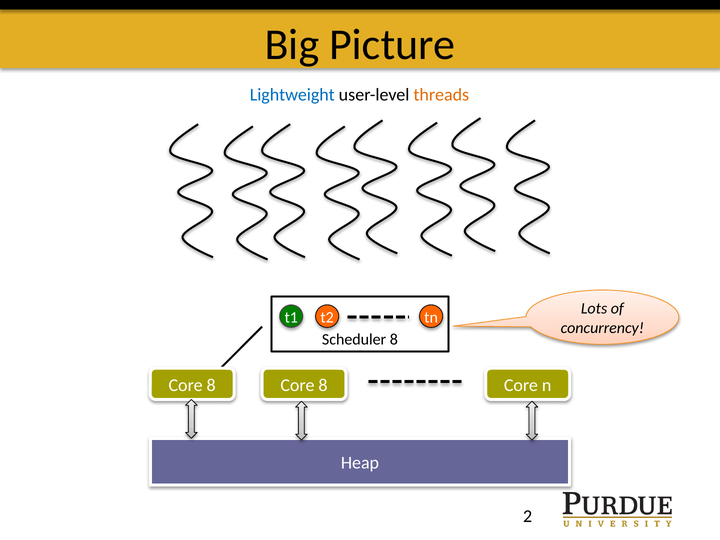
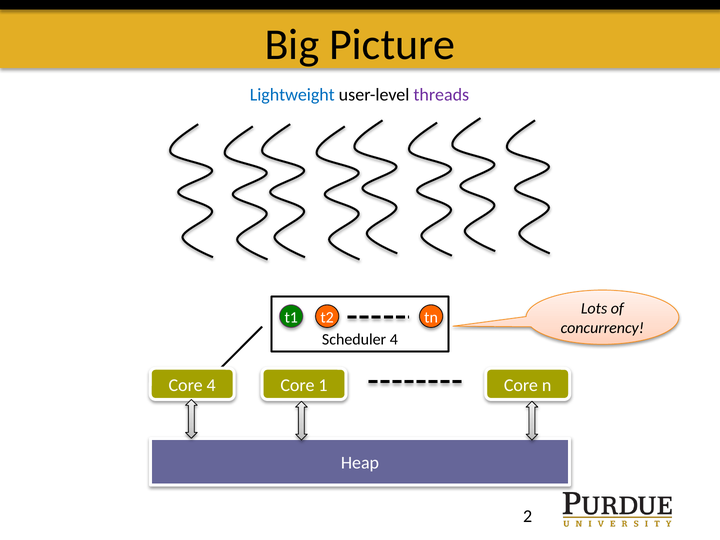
threads colour: orange -> purple (441, 95)
Scheduler 8: 8 -> 4 (394, 340)
8: 8 -> 4 (211, 385)
8: 8 -> 1 (323, 385)
